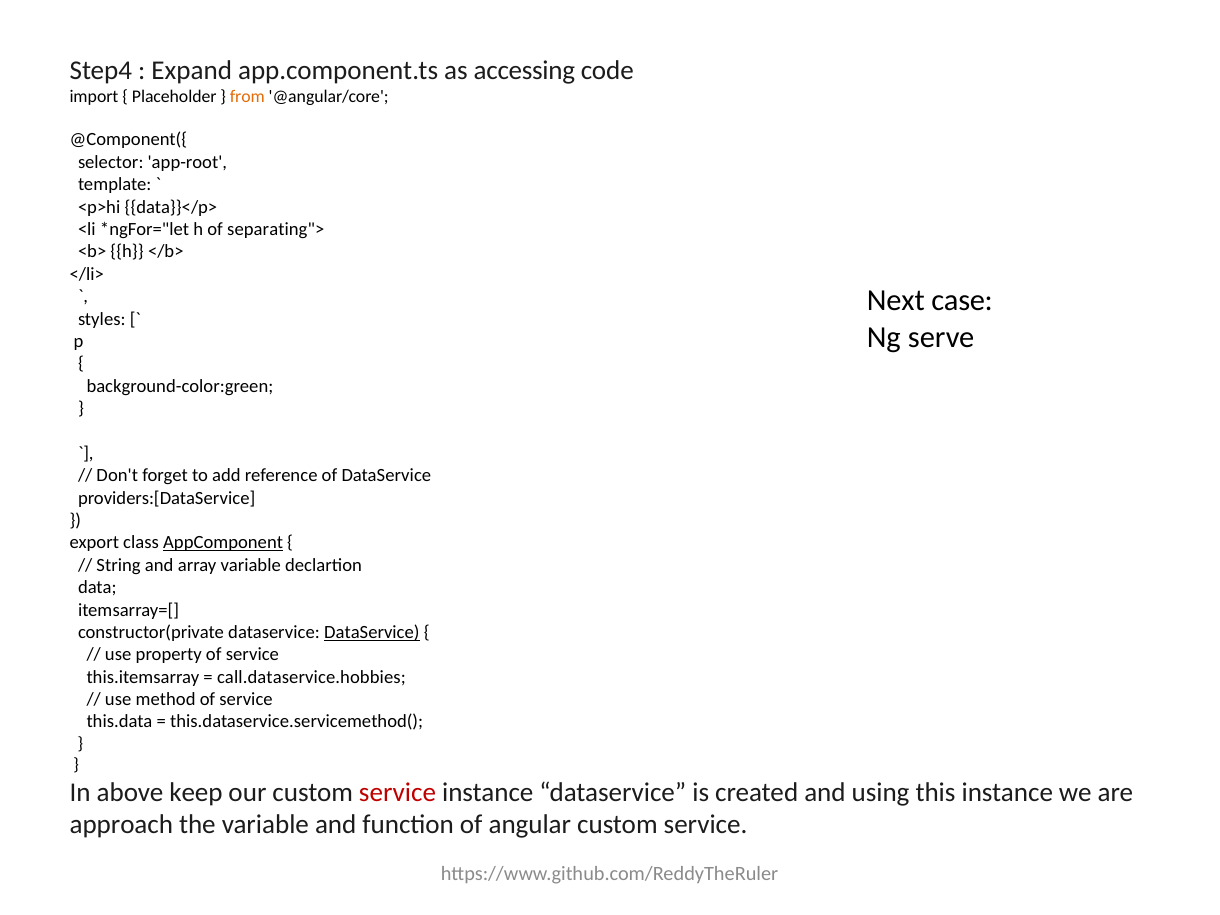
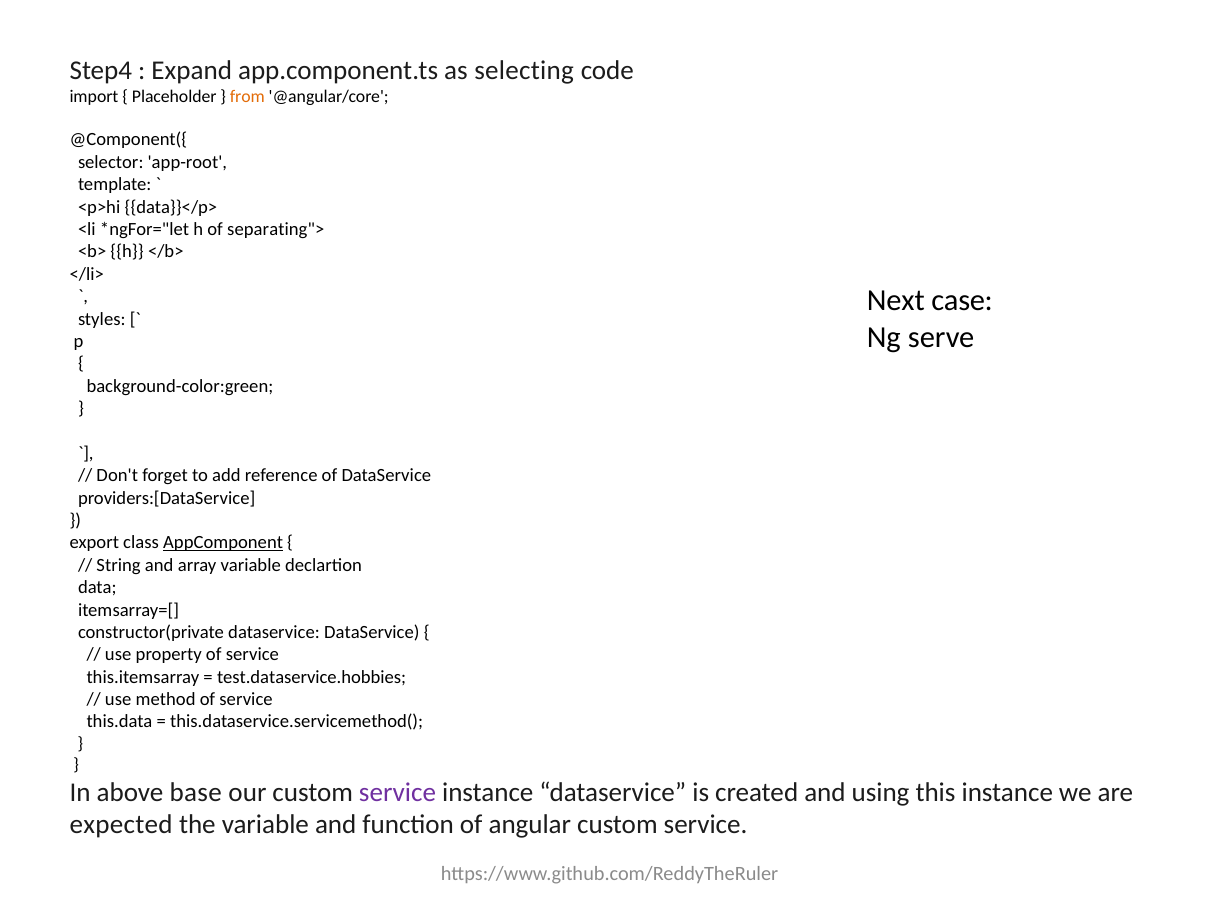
accessing: accessing -> selecting (524, 70)
DataService underline: present -> none (372, 632)
call.dataservice.hobbies: call.dataservice.hobbies -> test.dataservice.hobbies (312, 677)
keep: keep -> base (196, 792)
service colour: red -> purple (397, 792)
approach: approach -> expected (121, 825)
